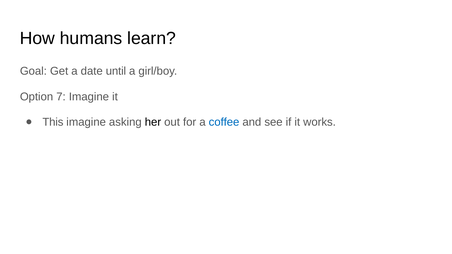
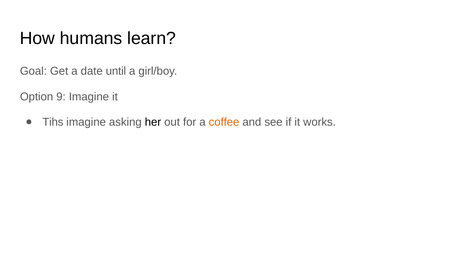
7: 7 -> 9 (61, 97)
This: This -> Tihs (53, 122)
coffee colour: blue -> orange (224, 122)
